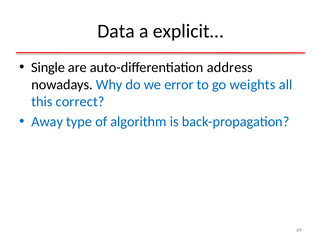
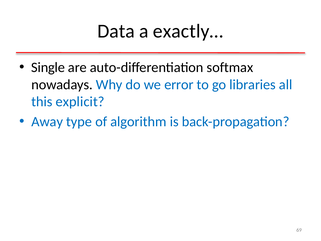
explicit…: explicit… -> exactly… (188, 31)
address: address -> softmax (230, 67)
weights: weights -> libraries (253, 84)
correct: correct -> explicit (80, 102)
